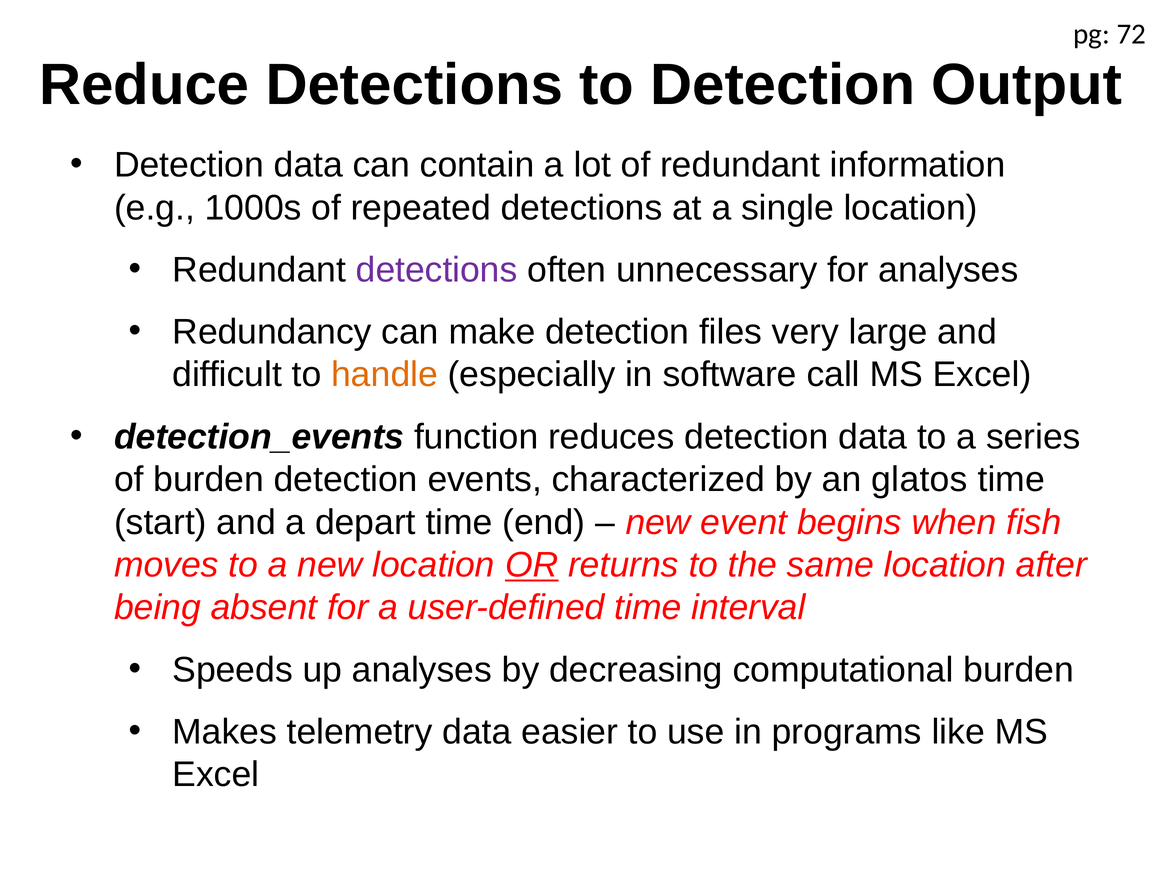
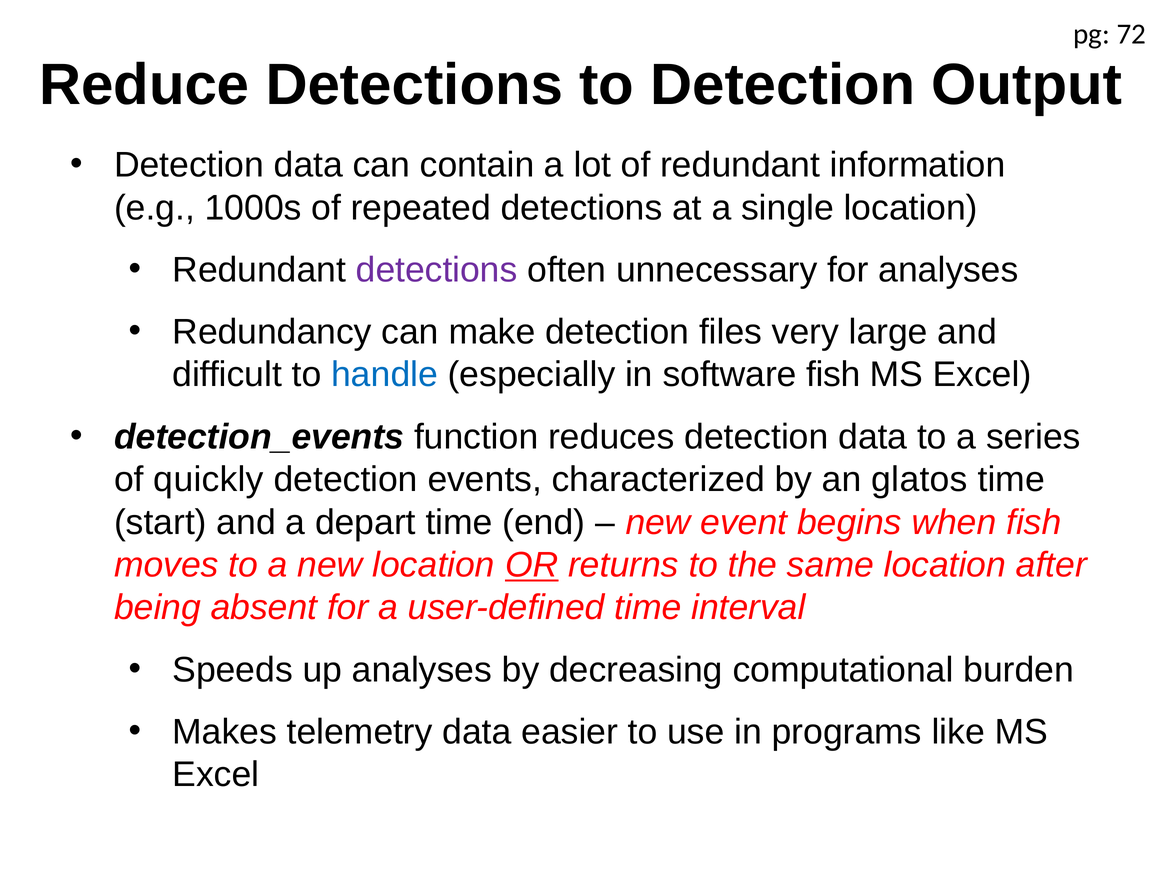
handle colour: orange -> blue (385, 375)
software call: call -> fish (833, 375)
of burden: burden -> quickly (209, 479)
